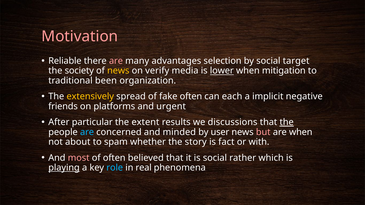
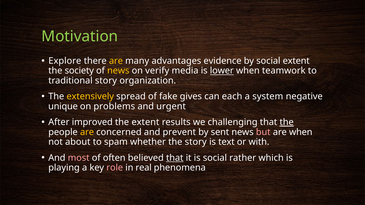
Motivation colour: pink -> light green (80, 36)
Reliable: Reliable -> Explore (65, 61)
are colour: pink -> yellow (116, 61)
selection: selection -> evidence (223, 61)
social target: target -> extent (296, 61)
mitigation: mitigation -> teamwork (284, 71)
traditional been: been -> story (106, 81)
fake often: often -> gives (191, 97)
implicit: implicit -> system (268, 97)
friends: friends -> unique (63, 107)
platforms: platforms -> problems (114, 107)
particular: particular -> improved (92, 122)
discussions: discussions -> challenging (233, 122)
are colour: light blue -> yellow (87, 132)
minded: minded -> prevent (179, 132)
user: user -> sent (220, 132)
fact: fact -> text (226, 142)
that underline: none -> present (175, 158)
playing underline: present -> none (64, 168)
role colour: light blue -> pink (115, 168)
